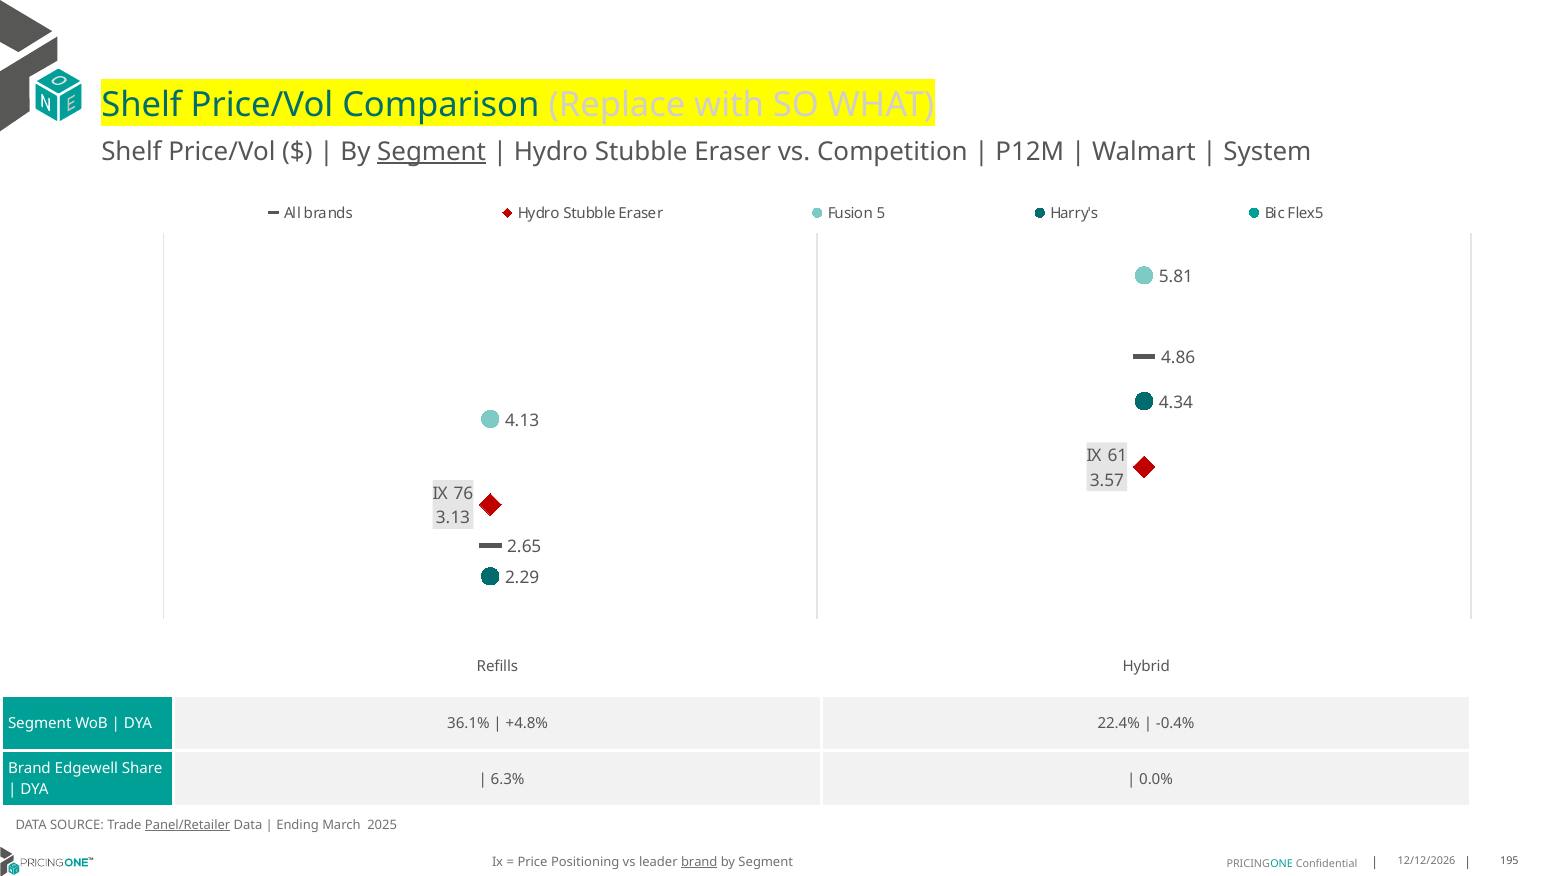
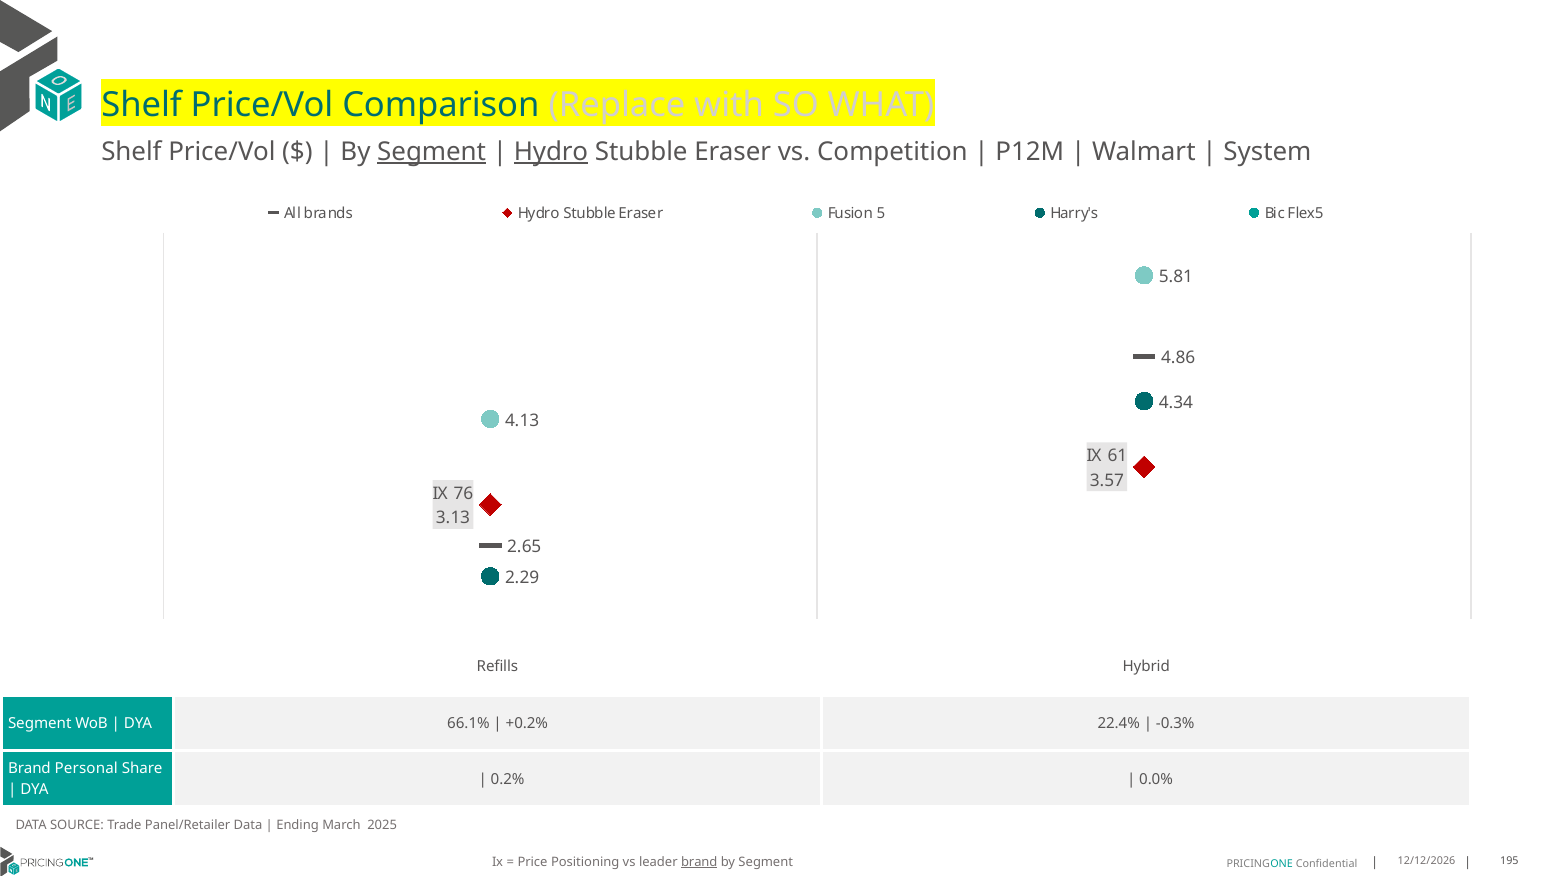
Hydro underline: none -> present (551, 152)
36.1%: 36.1% -> 66.1% (468, 724)
+4.8%: +4.8% -> +0.2% (527, 724)
-0.4%: -0.4% -> -0.3% (1175, 724)
Edgewell: Edgewell -> Personal (86, 769)
6.3%: 6.3% -> 0.2% (508, 779)
Panel/Retailer underline: present -> none (188, 825)
